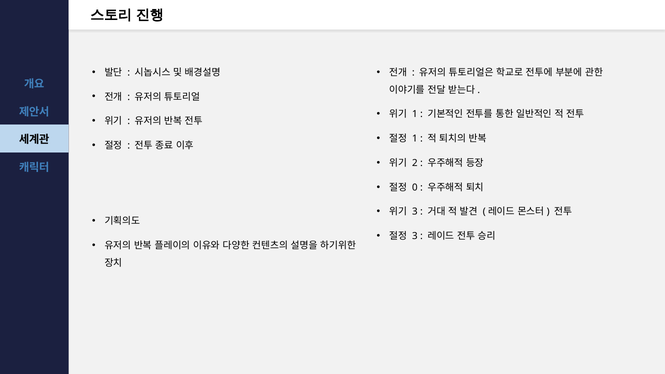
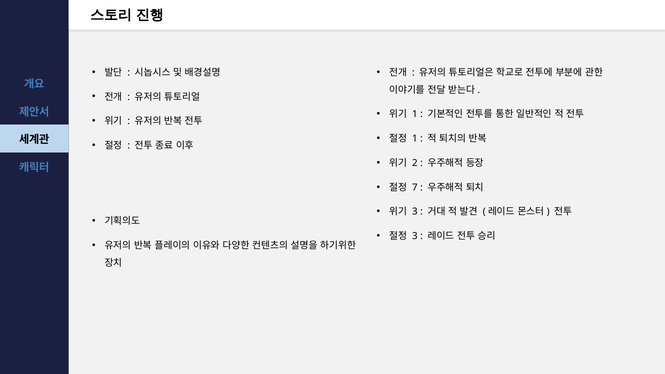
0: 0 -> 7 (415, 187)
